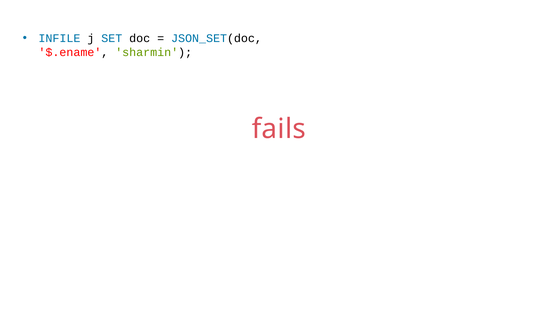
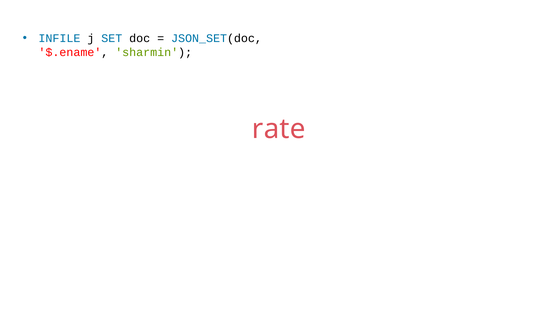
fails: fails -> rate (279, 129)
